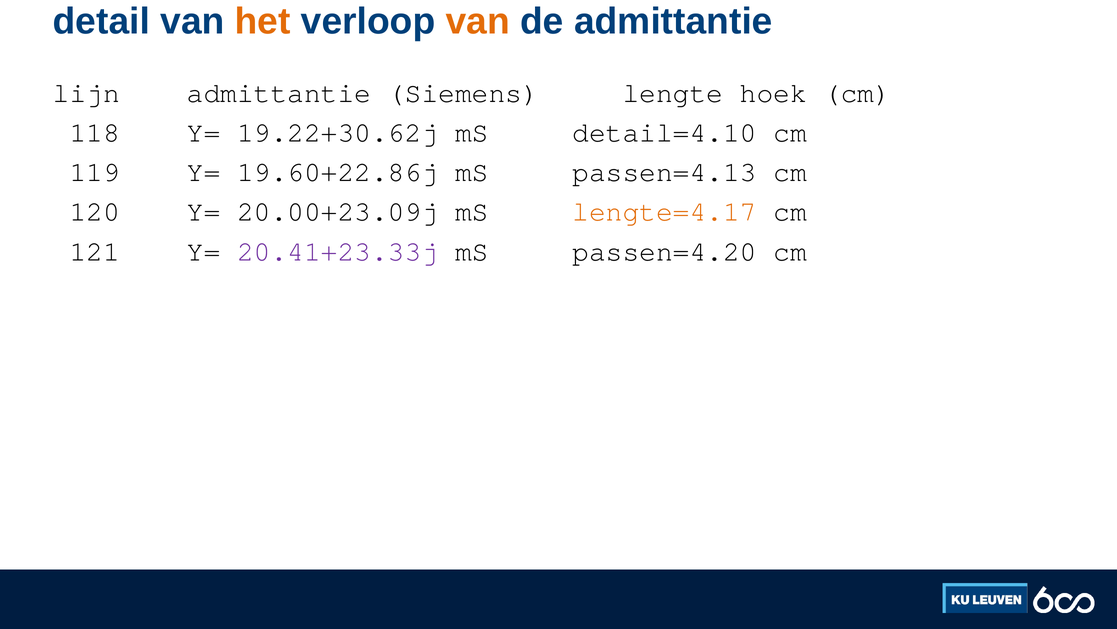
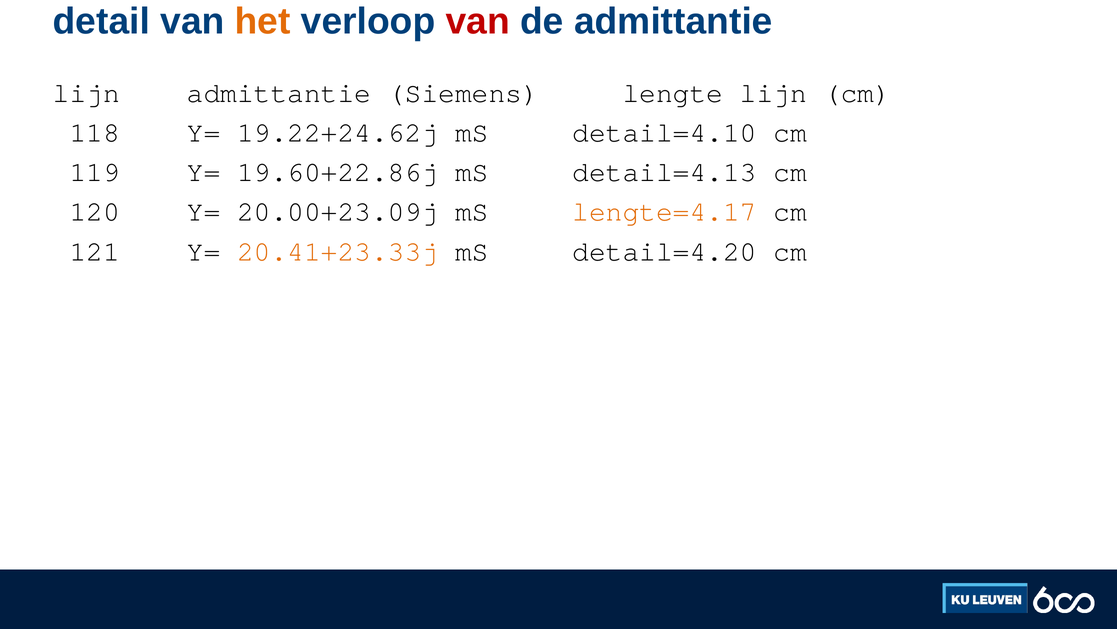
van colour: orange -> red (478, 21)
lengte hoek: hoek -> lijn (773, 93)
19.22+30.62j: 19.22+30.62j -> 19.22+24.62j (338, 132)
passen=4.13: passen=4.13 -> detail=4.13 (665, 172)
20.41+23.33j colour: purple -> orange (338, 251)
passen=4.20: passen=4.20 -> detail=4.20 (665, 251)
